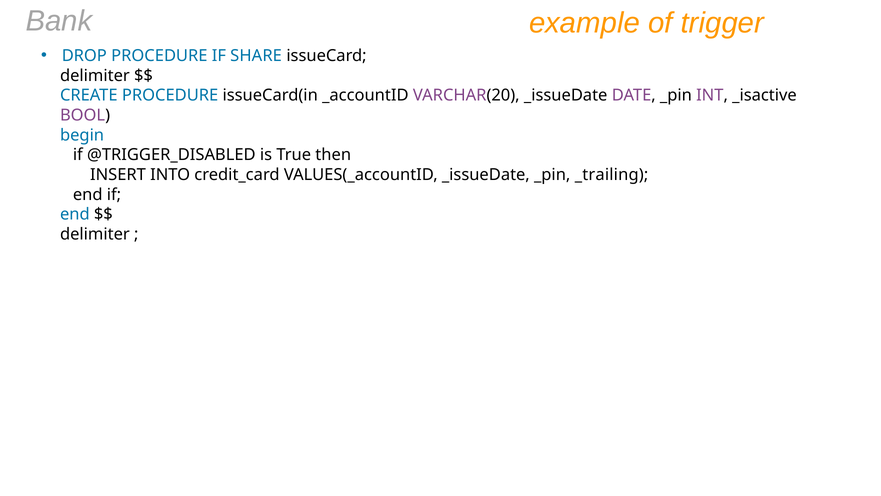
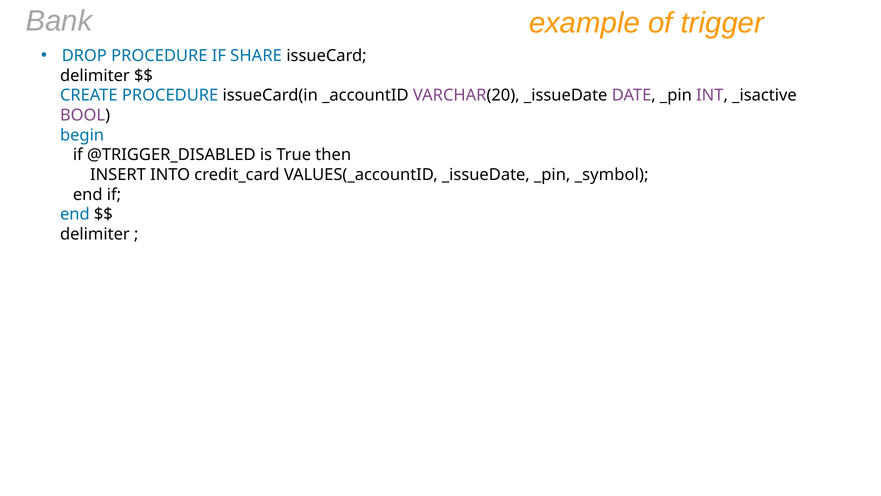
_trailing: _trailing -> _symbol (612, 175)
